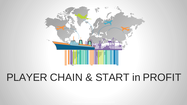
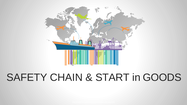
PLAYER: PLAYER -> SAFETY (27, 78)
PROFIT: PROFIT -> GOODS (162, 78)
